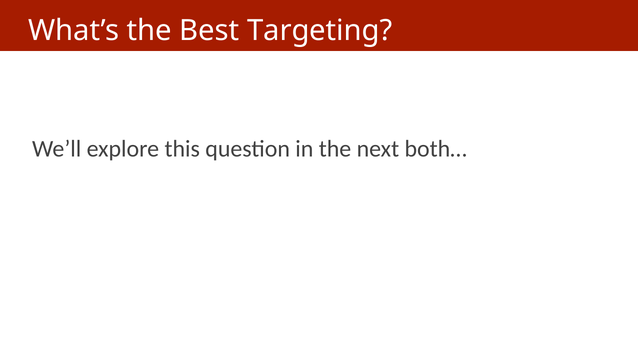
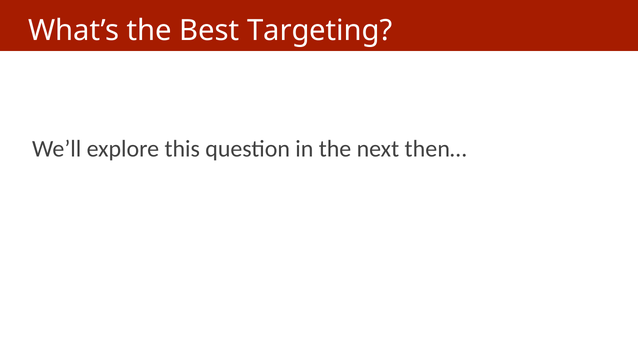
both…: both… -> then… (436, 149)
